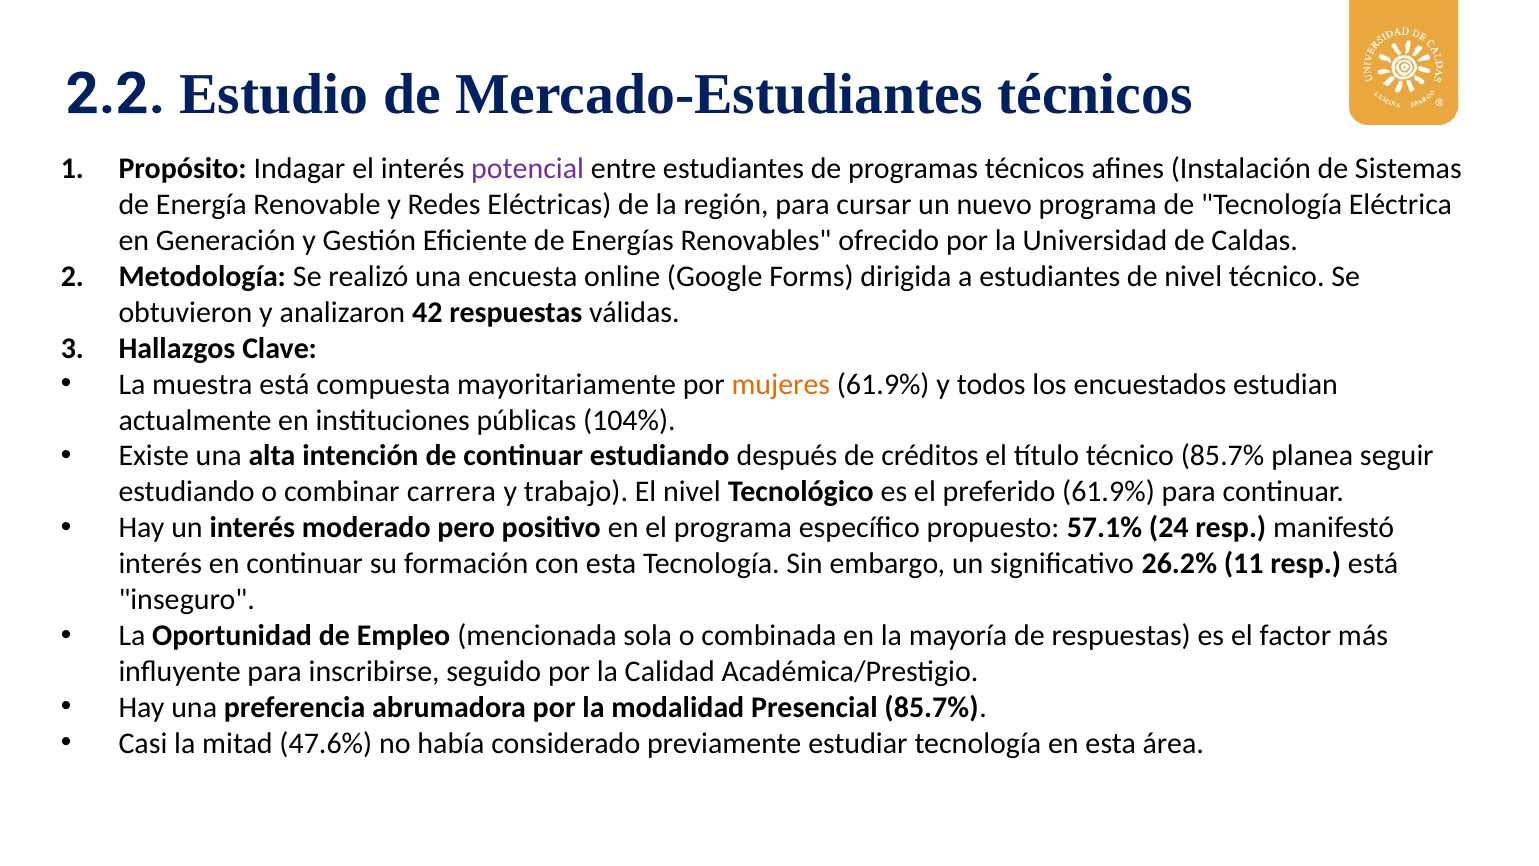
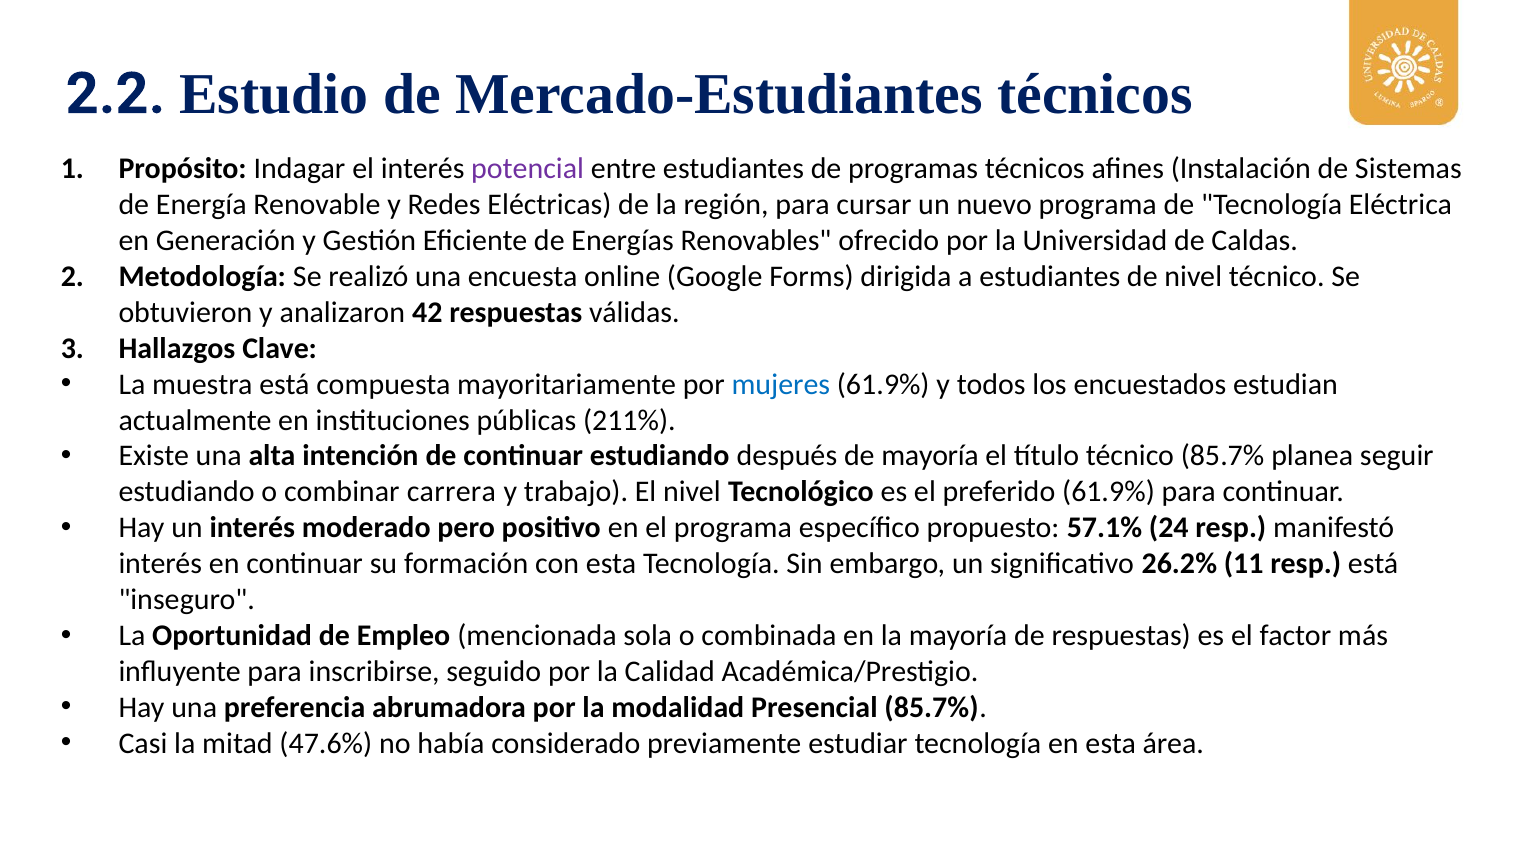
mujeres colour: orange -> blue (781, 384)
104%: 104% -> 211% (629, 420)
de créditos: créditos -> mayoría (930, 456)
